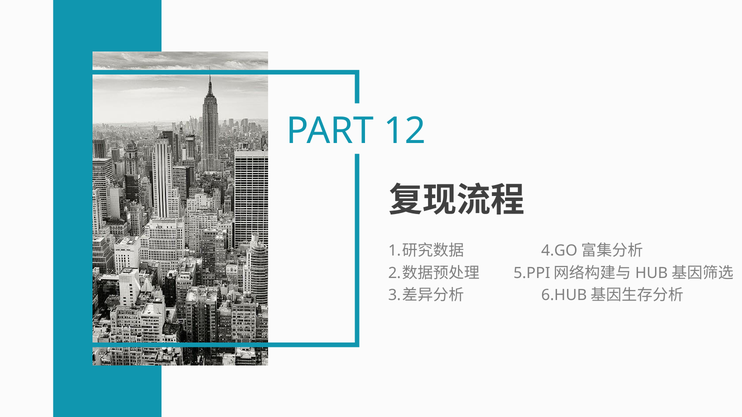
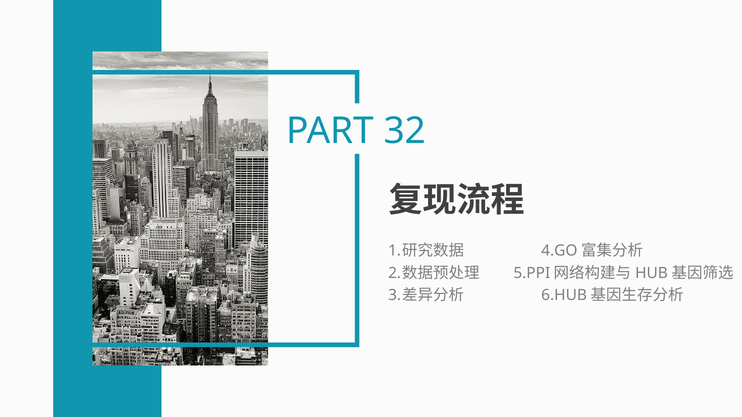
12: 12 -> 32 (405, 131)
